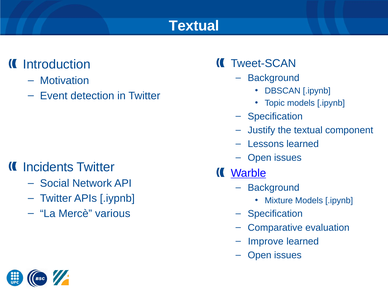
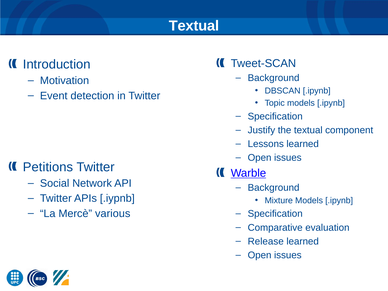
Incidents: Incidents -> Petitions (48, 167)
Improve: Improve -> Release (266, 241)
